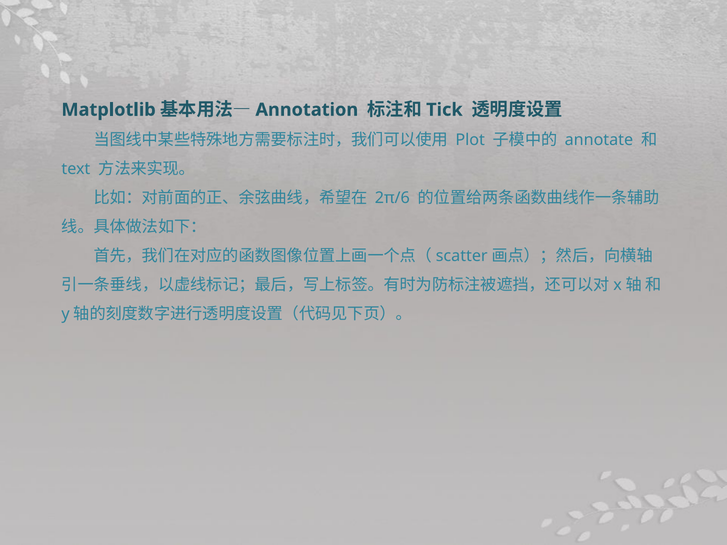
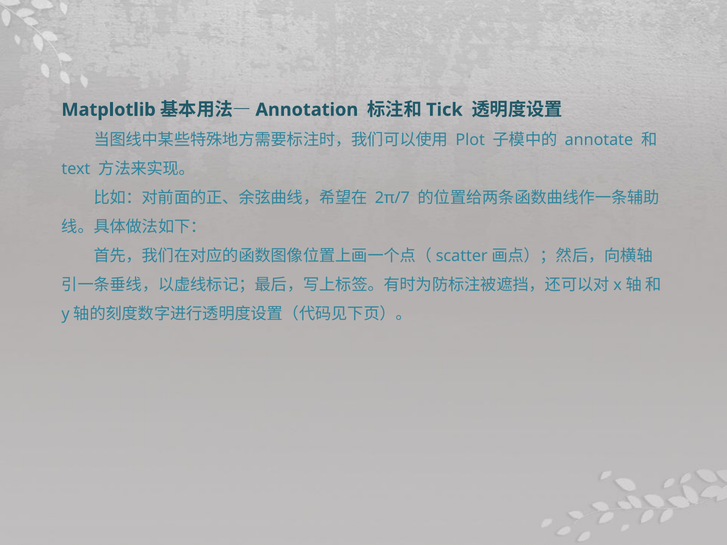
2π/6: 2π/6 -> 2π/7 (392, 198)
